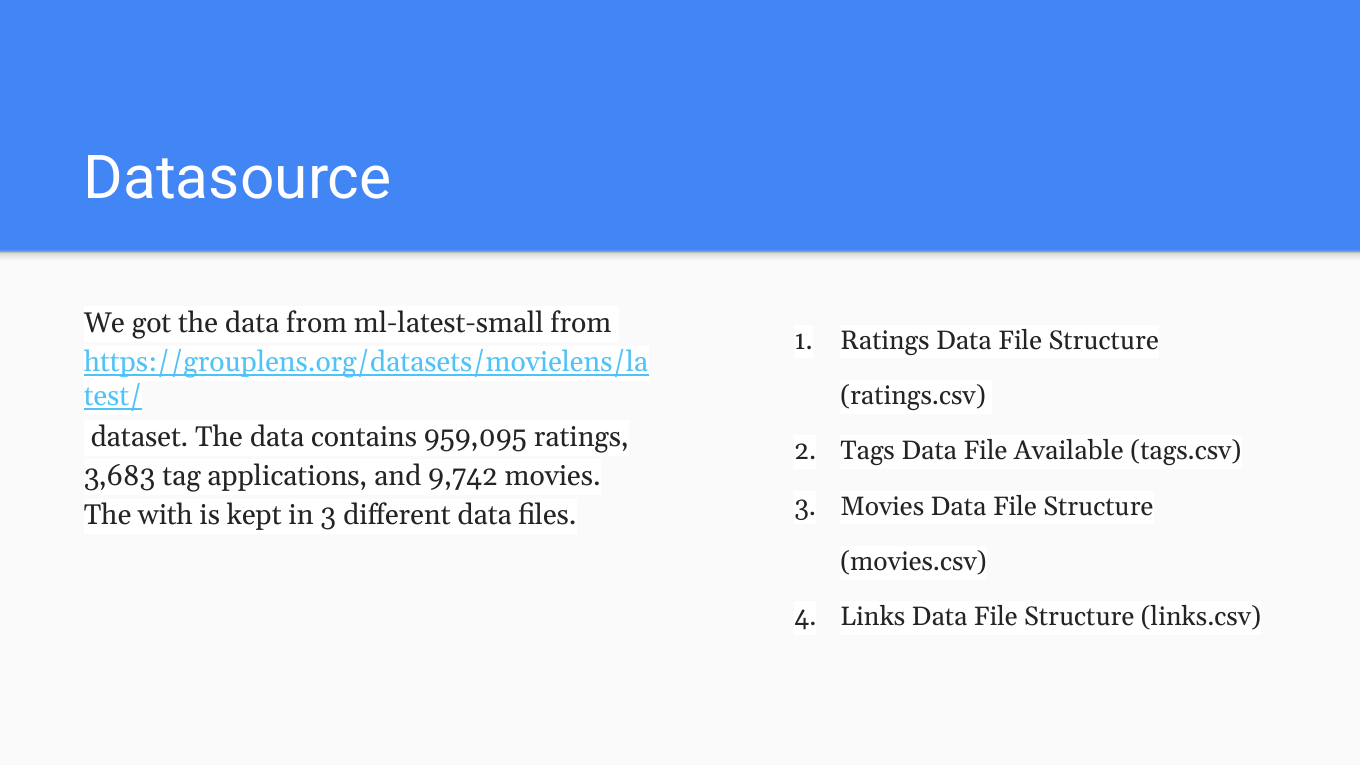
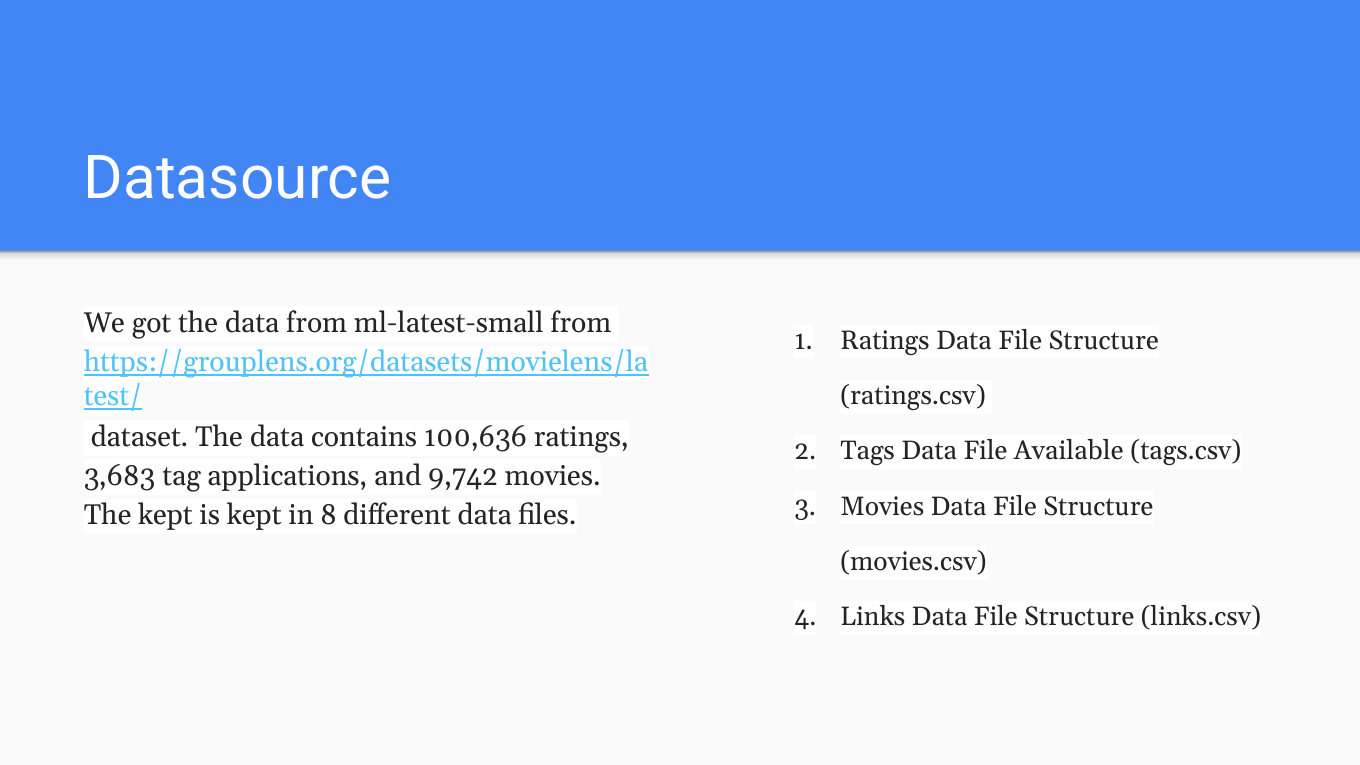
959,095: 959,095 -> 100,636 (475, 437)
The with: with -> kept (165, 515)
in 3: 3 -> 8 (329, 515)
